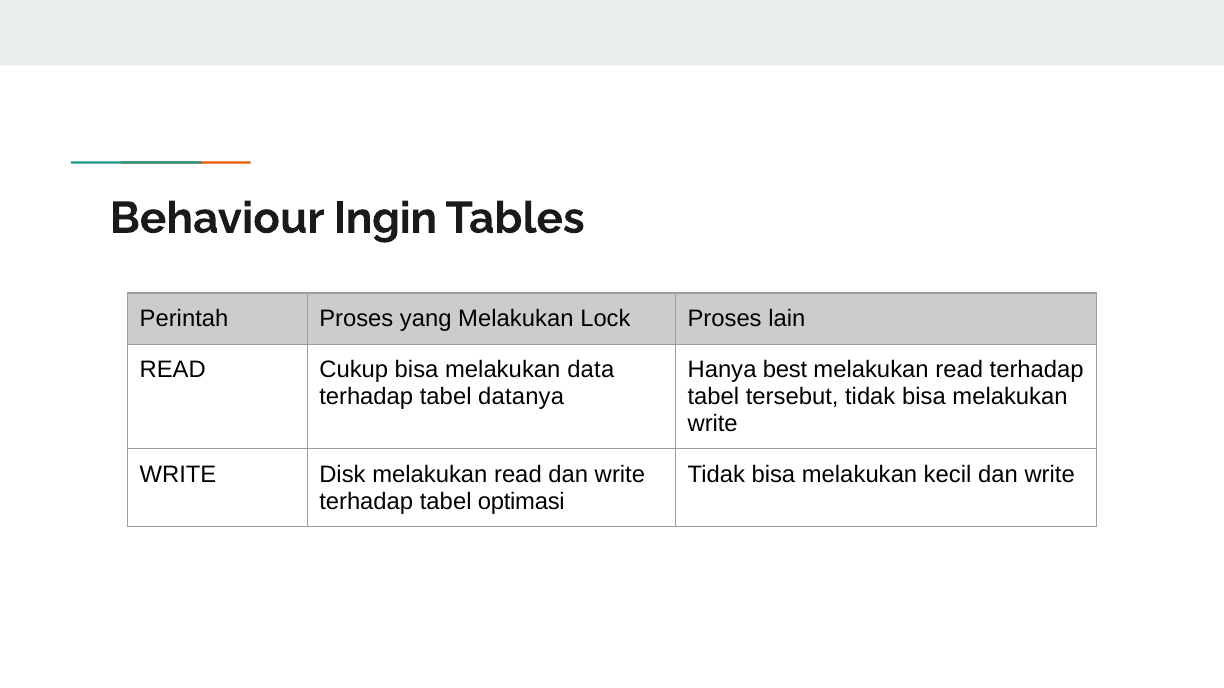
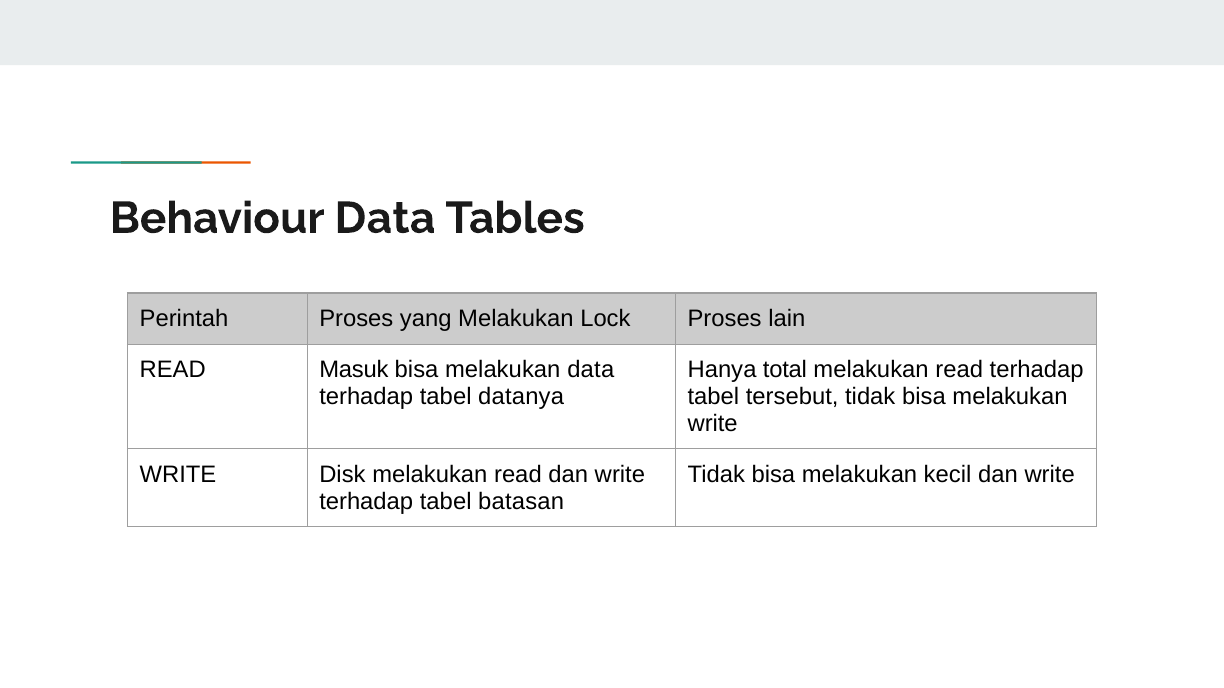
Behaviour Ingin: Ingin -> Data (385, 218)
Cukup: Cukup -> Masuk (354, 370)
best: best -> total (785, 370)
optimasi: optimasi -> batasan (521, 502)
